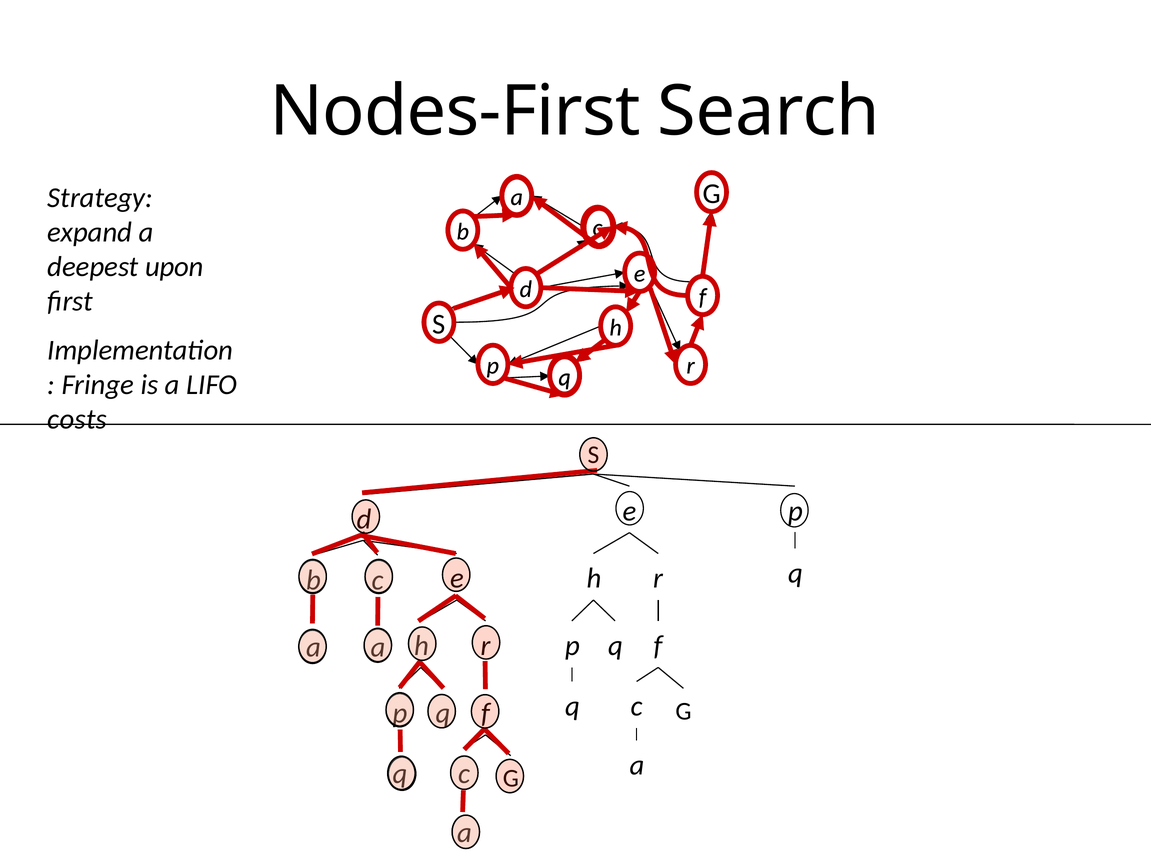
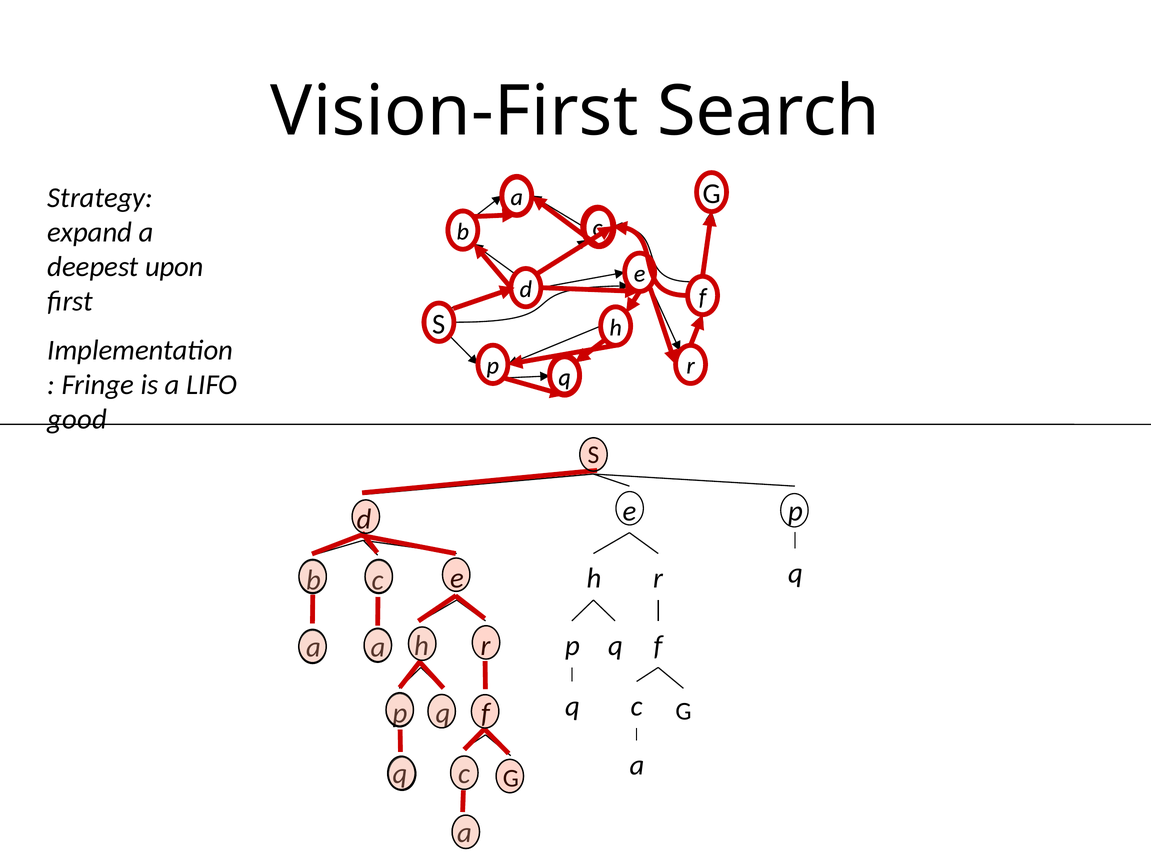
Nodes-First: Nodes-First -> Vision-First (454, 111)
costs: costs -> good (77, 419)
